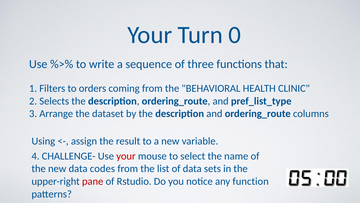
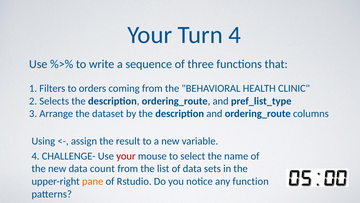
Turn 0: 0 -> 4 (235, 35)
codes: codes -> count (102, 168)
pane colour: red -> orange (93, 181)
